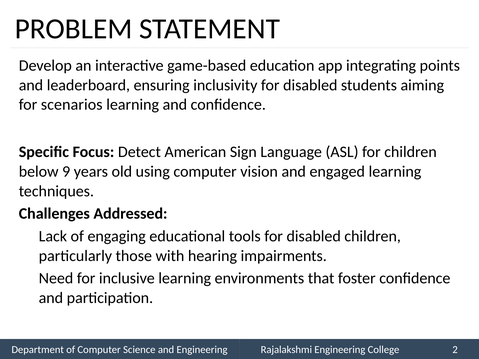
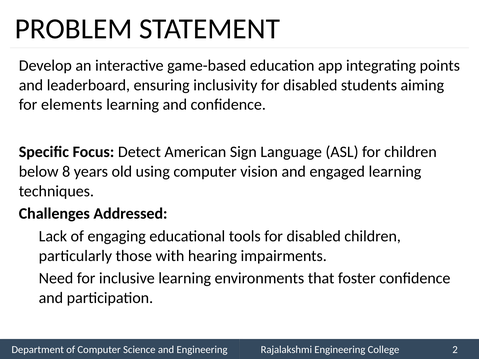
scenarios: scenarios -> elements (72, 105)
9: 9 -> 8 (66, 172)
